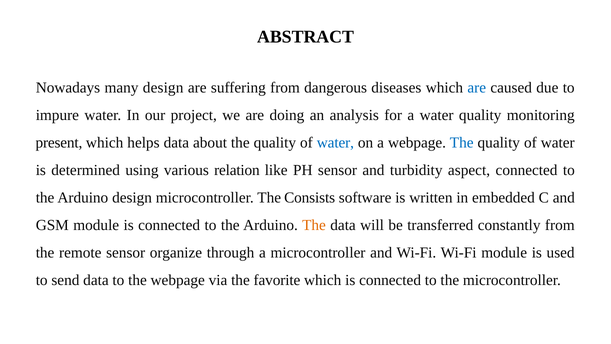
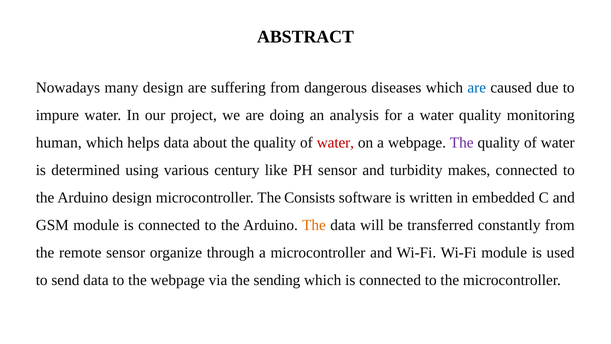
present: present -> human (59, 142)
water colour: blue -> red (335, 142)
The colour: blue -> purple (462, 142)
relation: relation -> century (237, 170)
aspect: aspect -> makes (469, 170)
favorite: favorite -> sending (277, 280)
